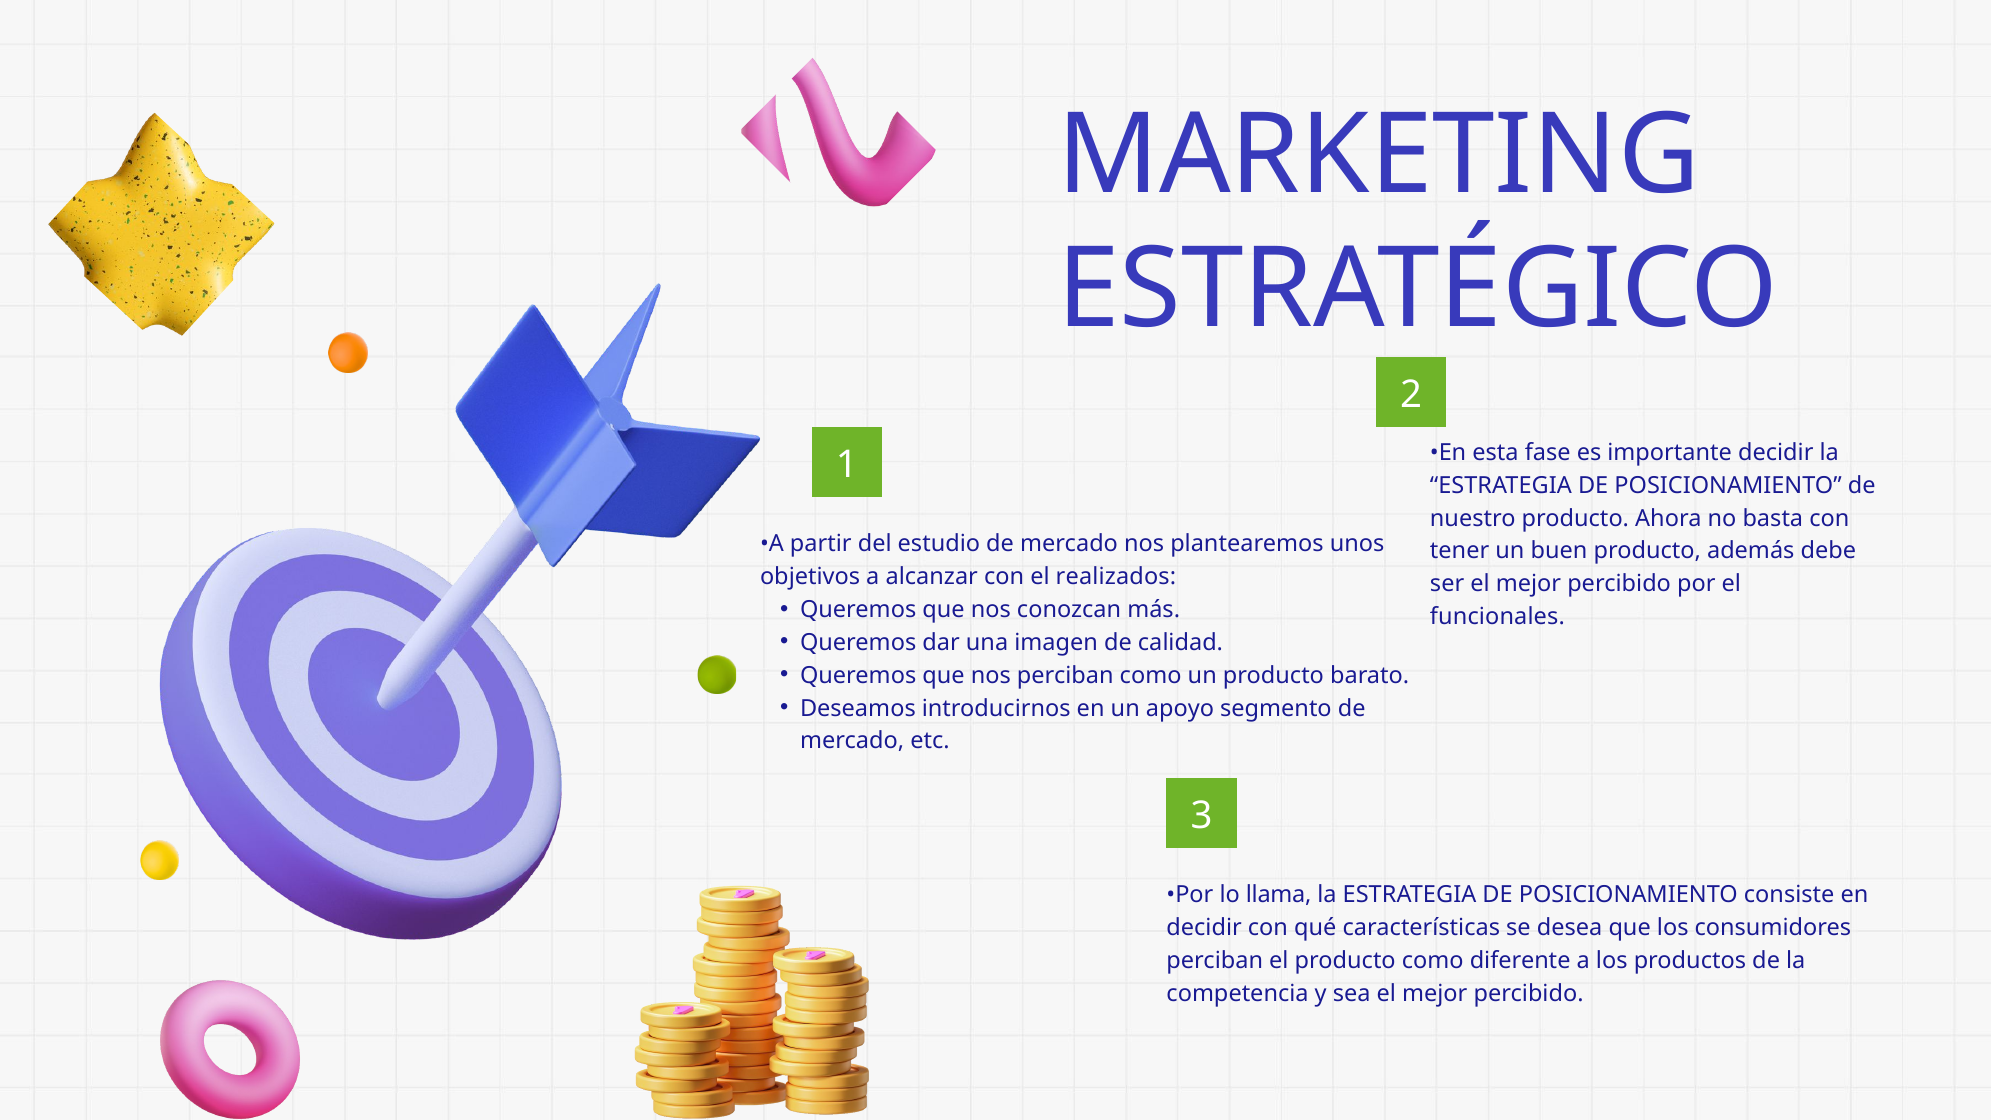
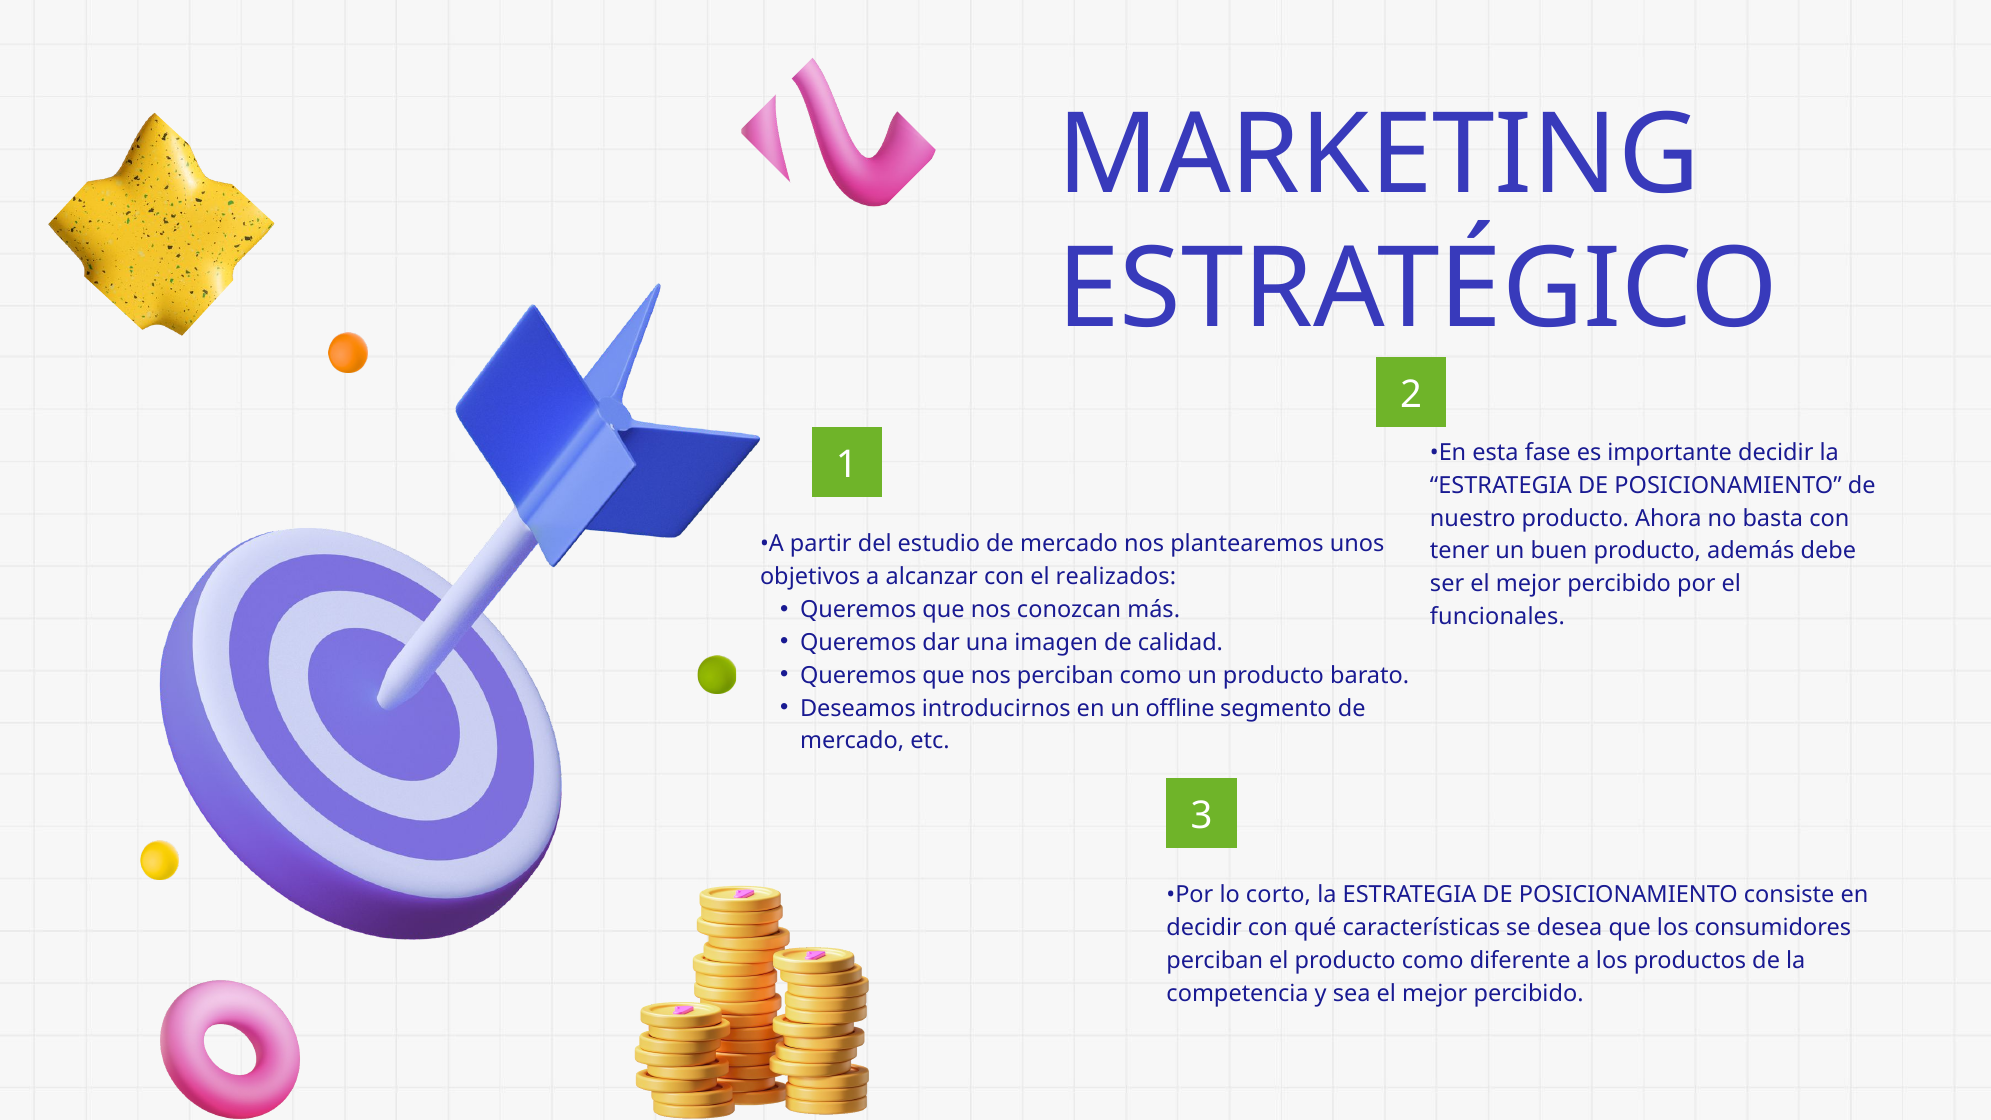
apoyo: apoyo -> offline (1180, 708)
llama: llama -> corto (1278, 895)
